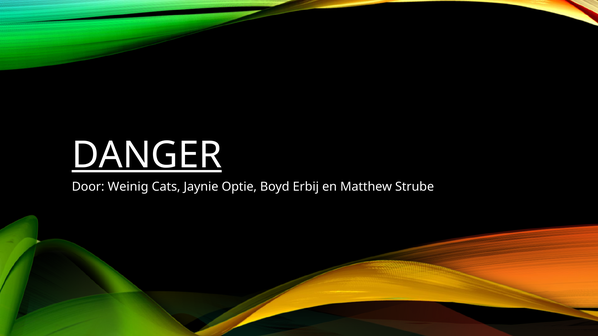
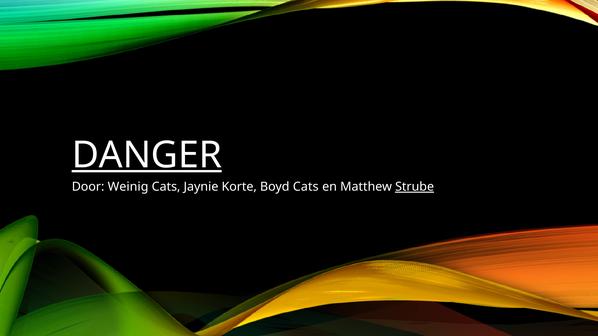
Optie: Optie -> Korte (239, 187)
Boyd Erbij: Erbij -> Cats (306, 187)
Strube underline: none -> present (415, 187)
